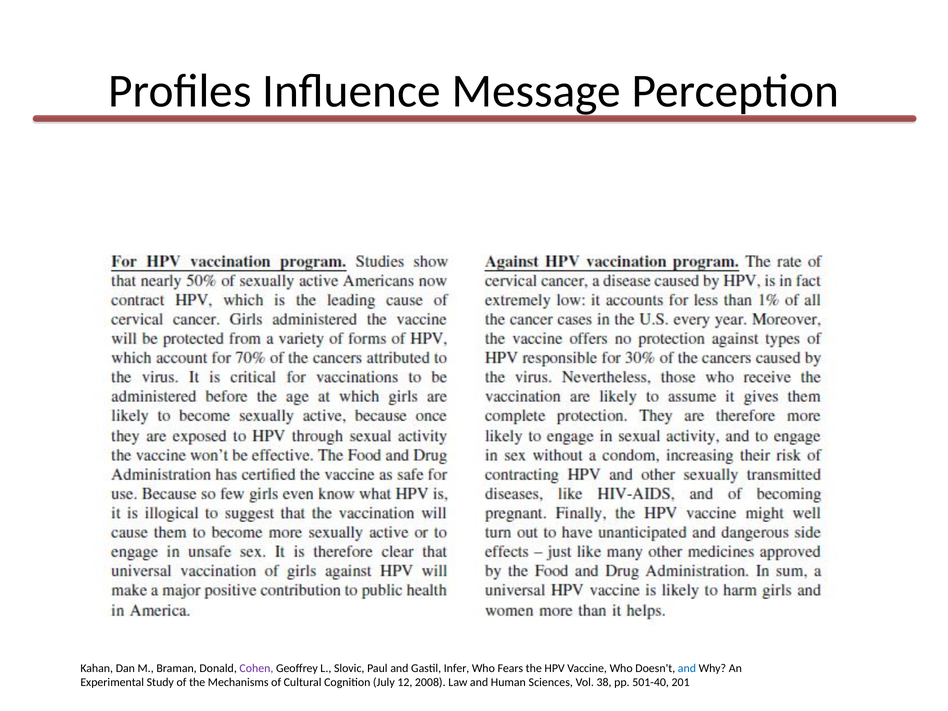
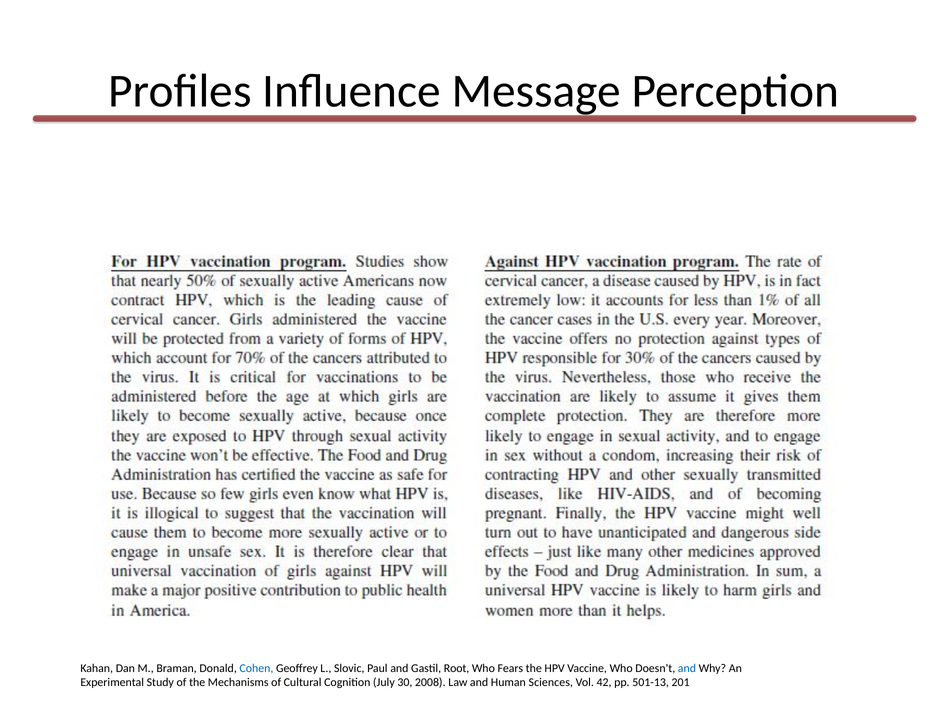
Cohen colour: purple -> blue (256, 668)
Infer: Infer -> Root (457, 668)
12: 12 -> 30 (405, 683)
38: 38 -> 42 (604, 683)
501-40: 501-40 -> 501-13 (651, 683)
